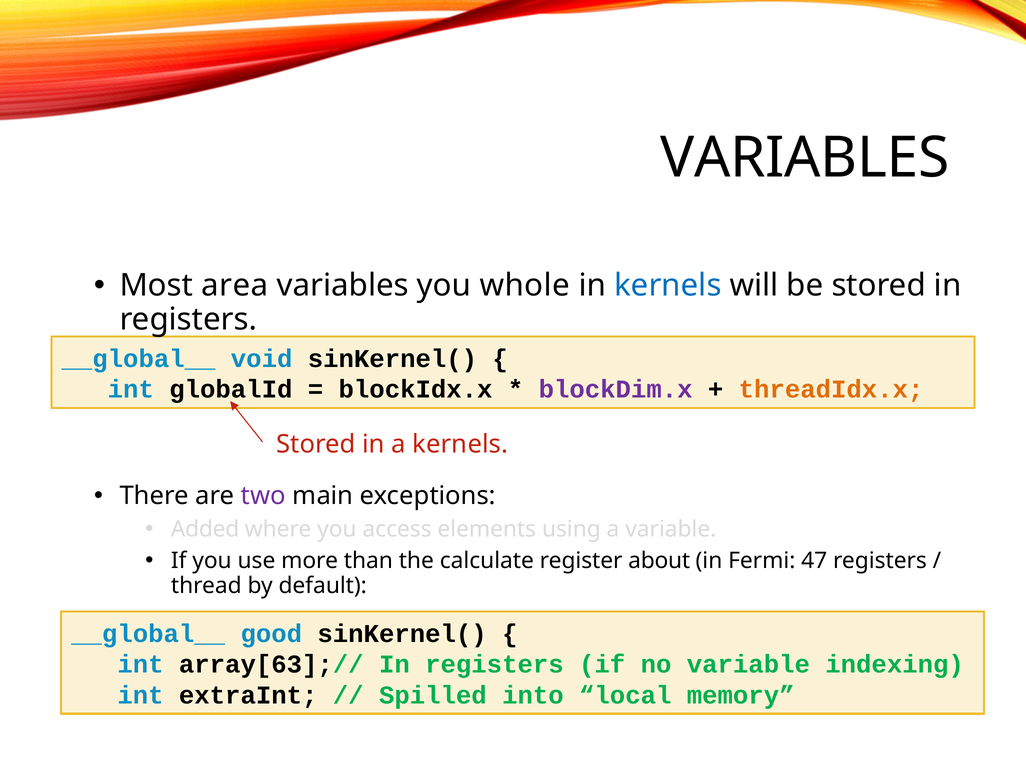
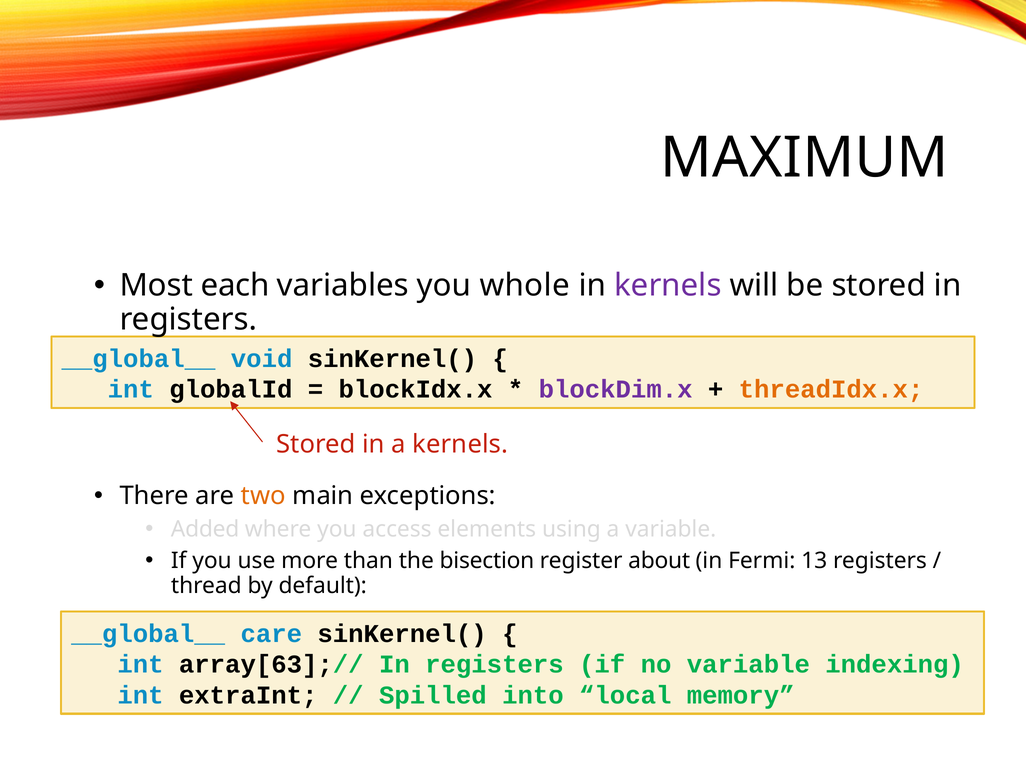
VARIABLES: VARIABLES -> MAXIMUM (804, 158)
area: area -> each (235, 285)
kernels colour: blue -> purple (668, 285)
two colour: purple -> orange (263, 496)
calculate: calculate -> bisection (487, 560)
47: 47 -> 13 (814, 560)
good: good -> care (271, 633)
